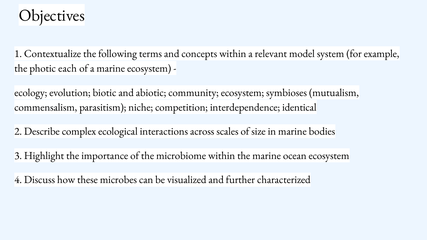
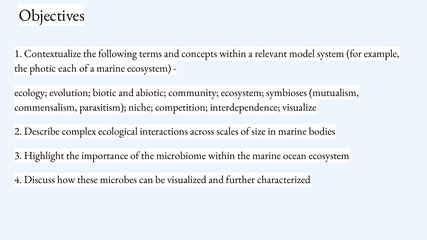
identical: identical -> visualize (299, 107)
